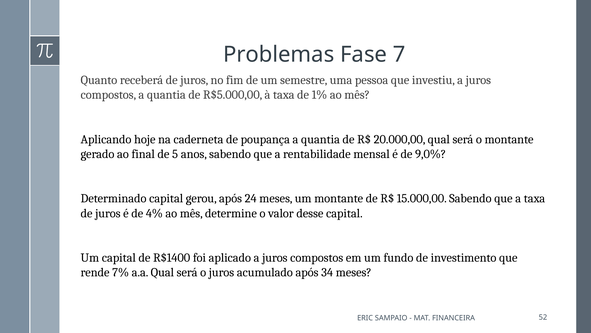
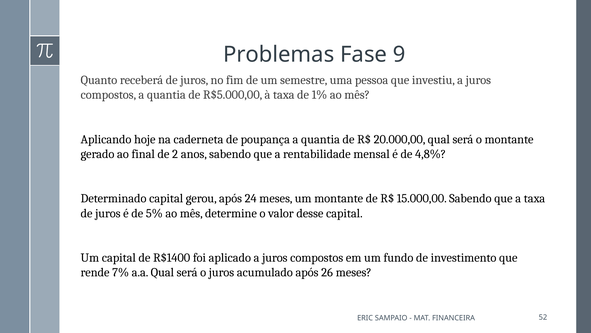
7: 7 -> 9 (399, 54)
5: 5 -> 2 (175, 154)
9,0%: 9,0% -> 4,8% (431, 154)
4%: 4% -> 5% (154, 213)
34: 34 -> 26 (327, 272)
